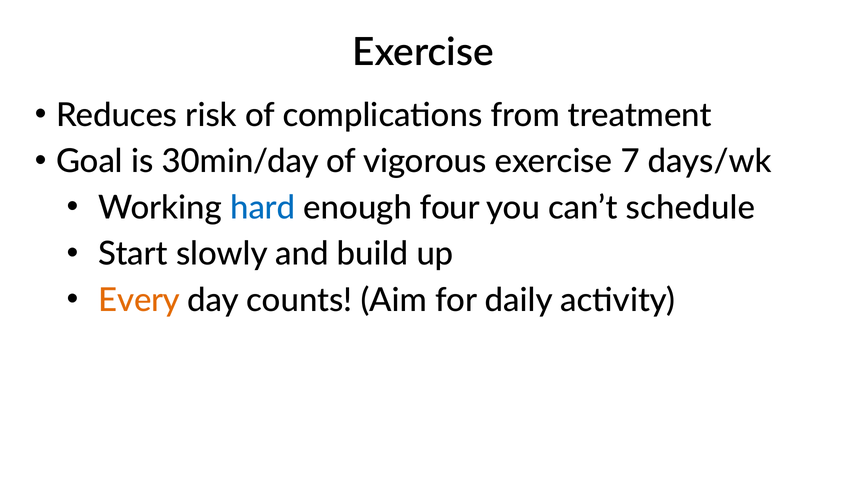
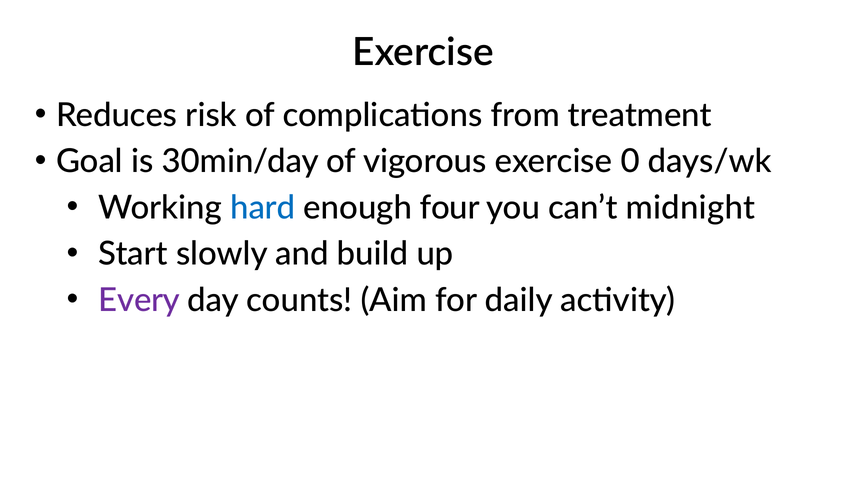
7: 7 -> 0 (630, 162)
schedule: schedule -> midnight (691, 208)
Every colour: orange -> purple (139, 300)
